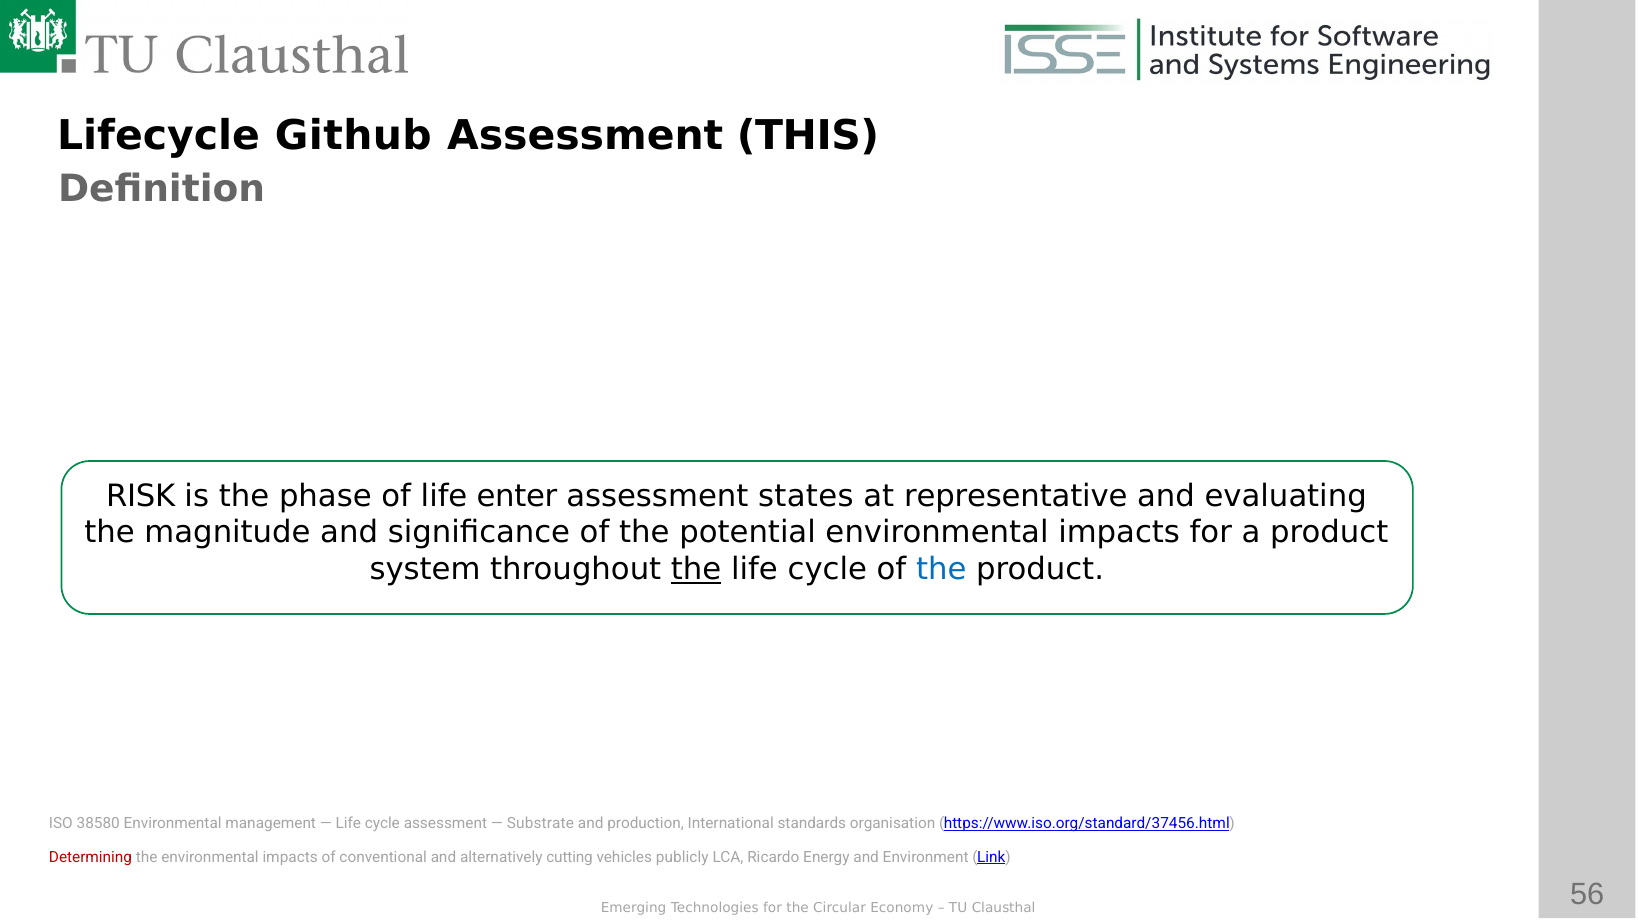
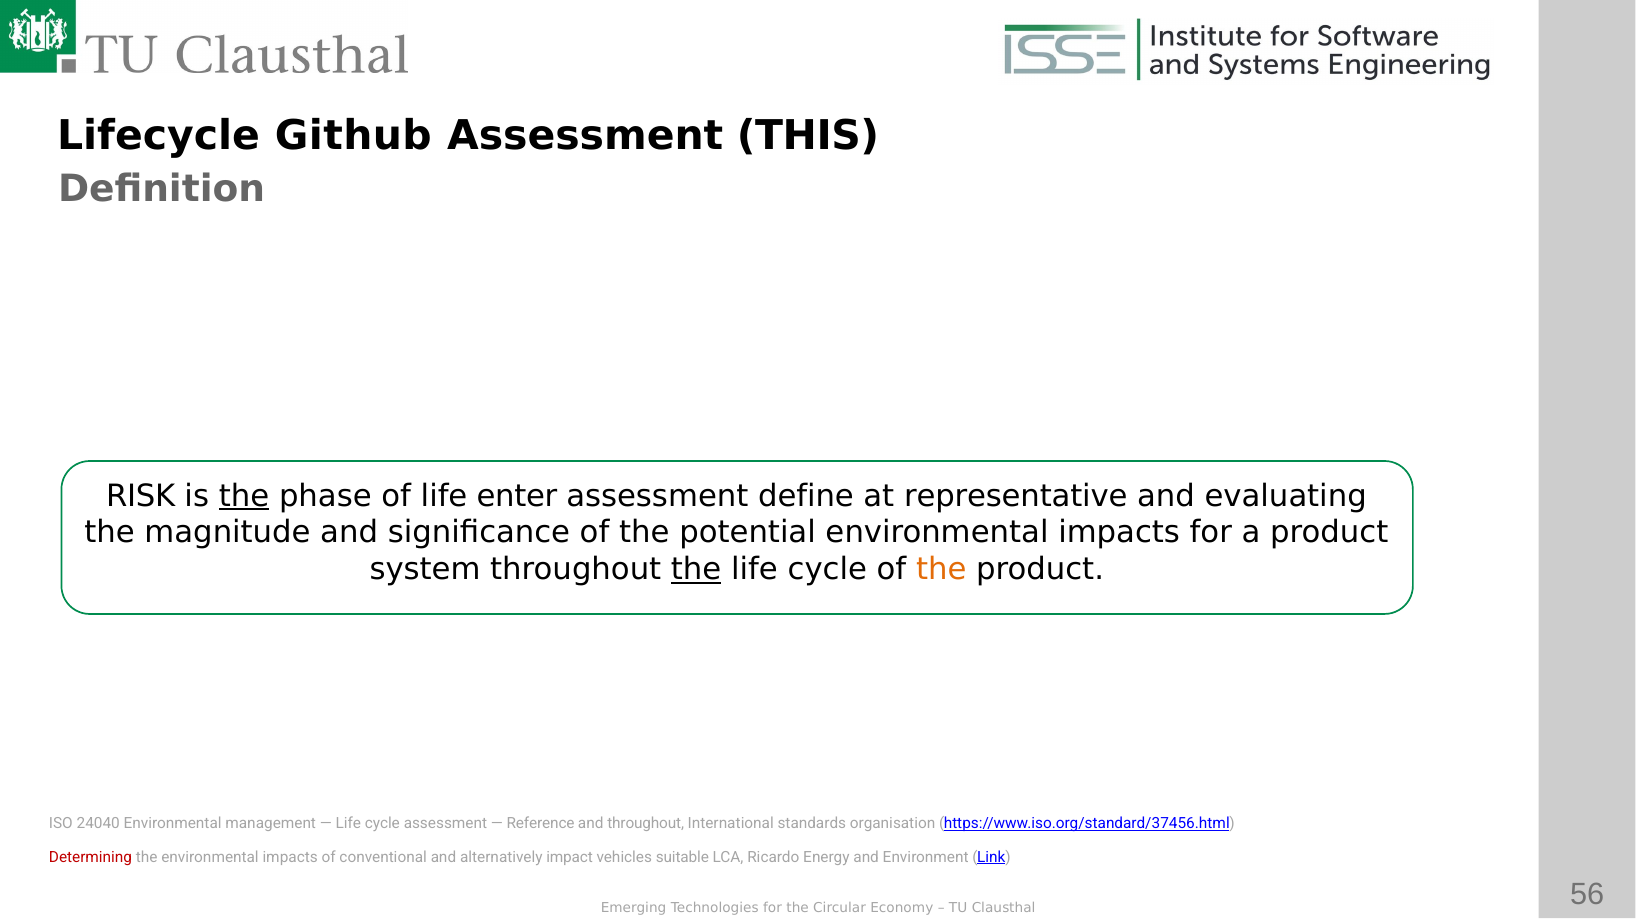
the underline: none -> present (244, 496)
states: states -> define (806, 496)
the colour: blue -> orange (941, 570)
38580: 38580 -> 24040 (98, 823)
Substrate: Substrate -> Reference (541, 823)
and production: production -> throughout (646, 823)
cutting: cutting -> impact (570, 857)
publicly: publicly -> suitable (682, 857)
